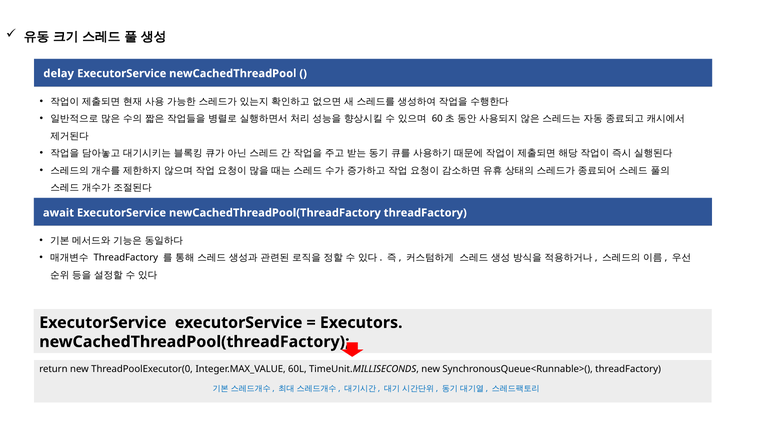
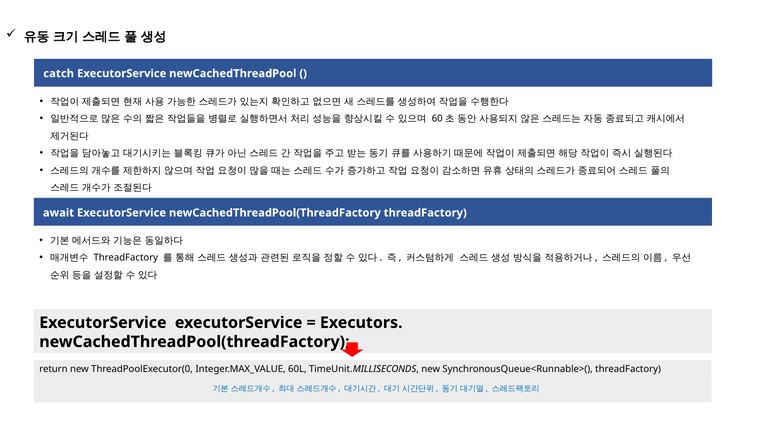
delay: delay -> catch (59, 73)
